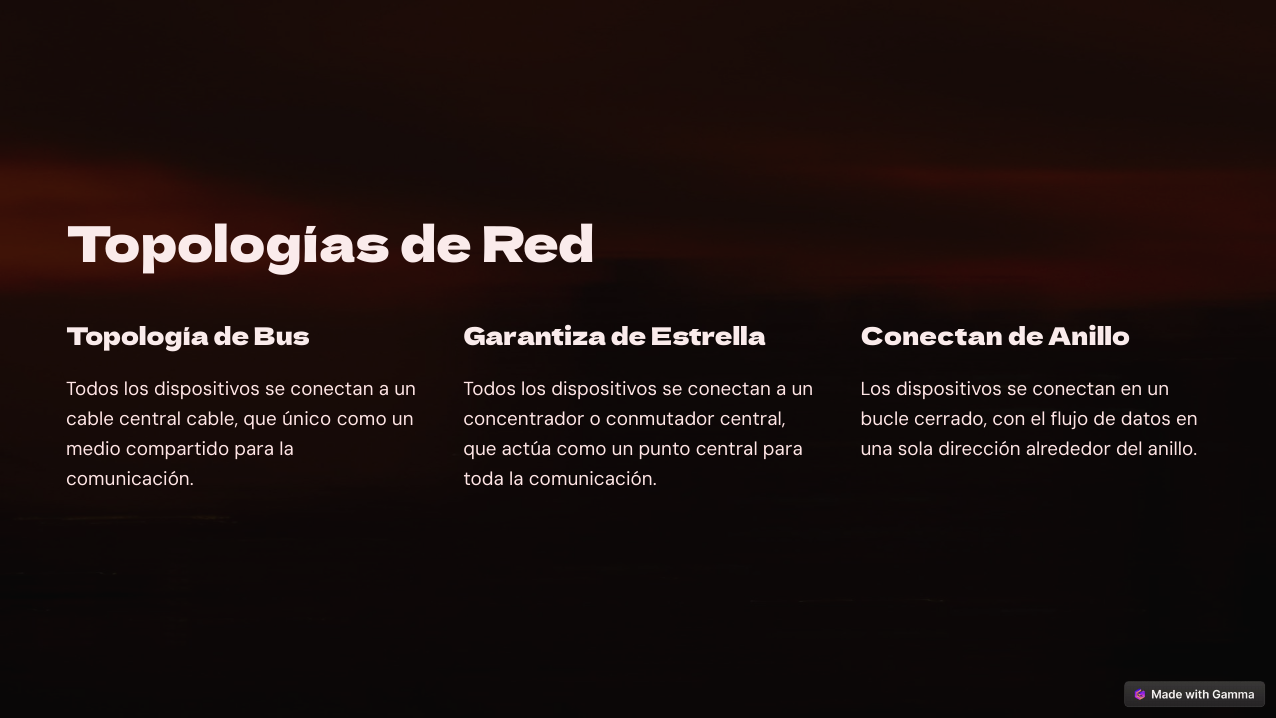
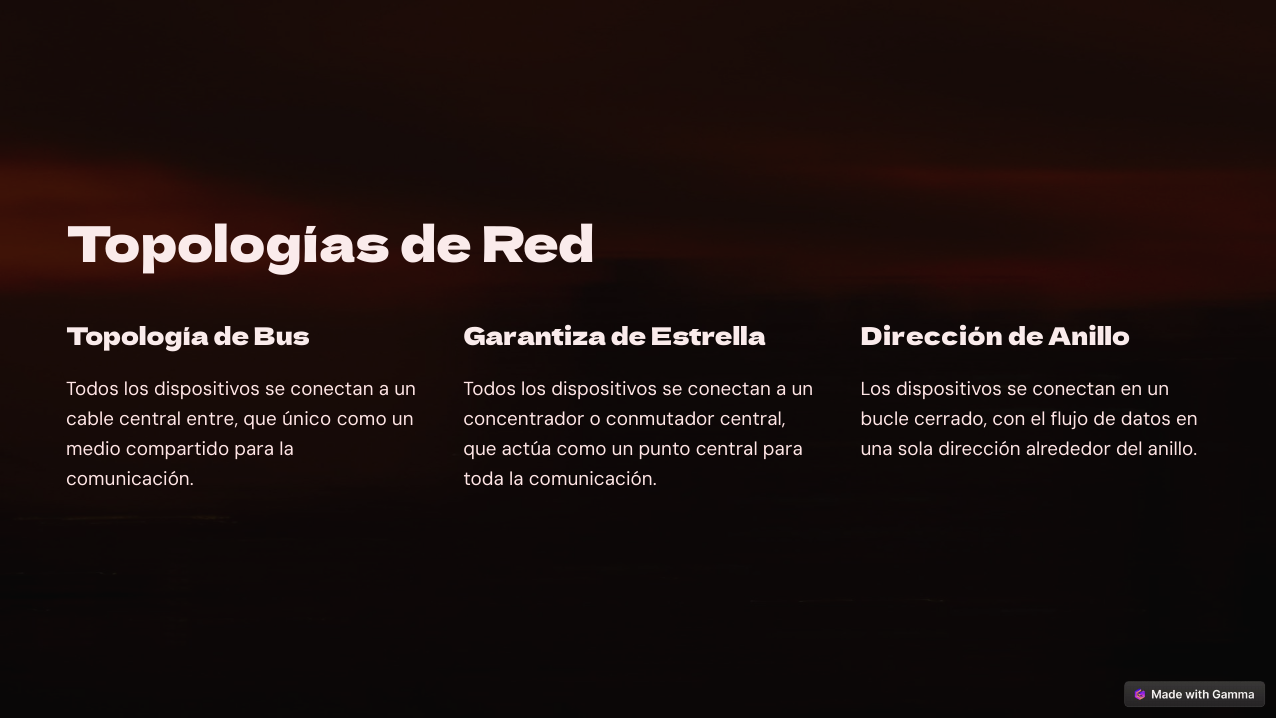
Conectan: Conectan -> Dirección (932, 338)
central cable: cable -> entre (212, 419)
